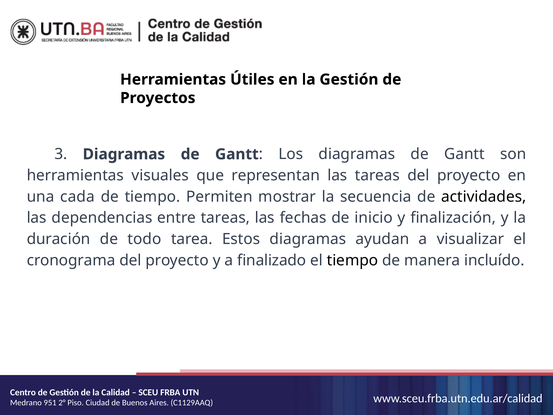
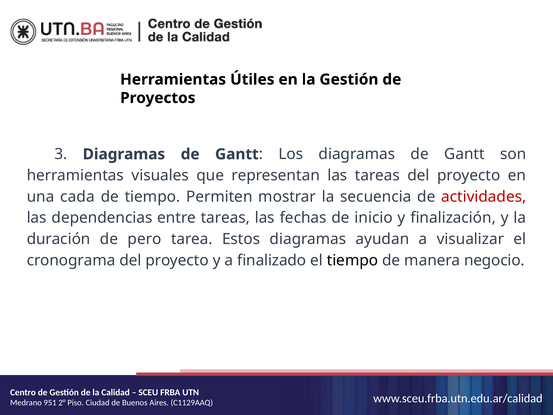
actividades colour: black -> red (484, 197)
todo: todo -> pero (144, 239)
incluído: incluído -> negocio (494, 260)
